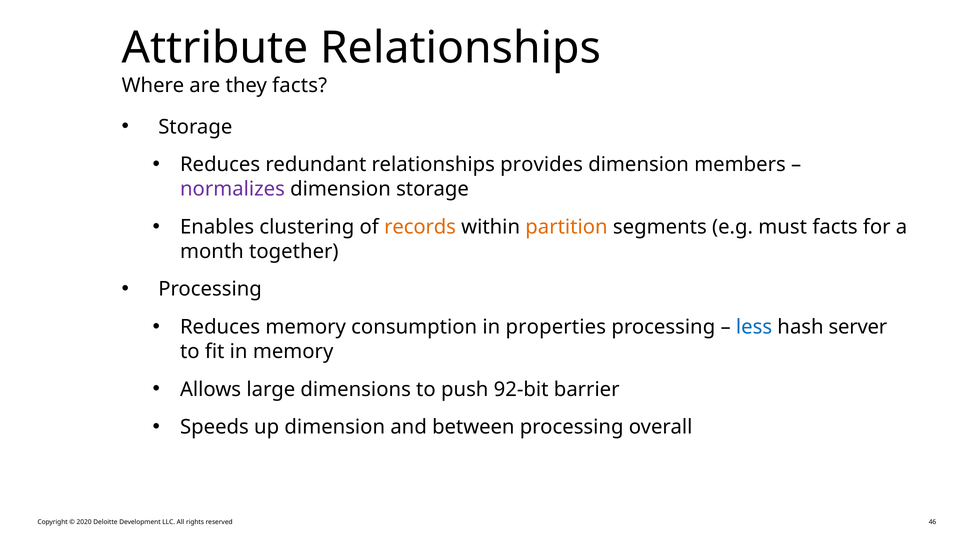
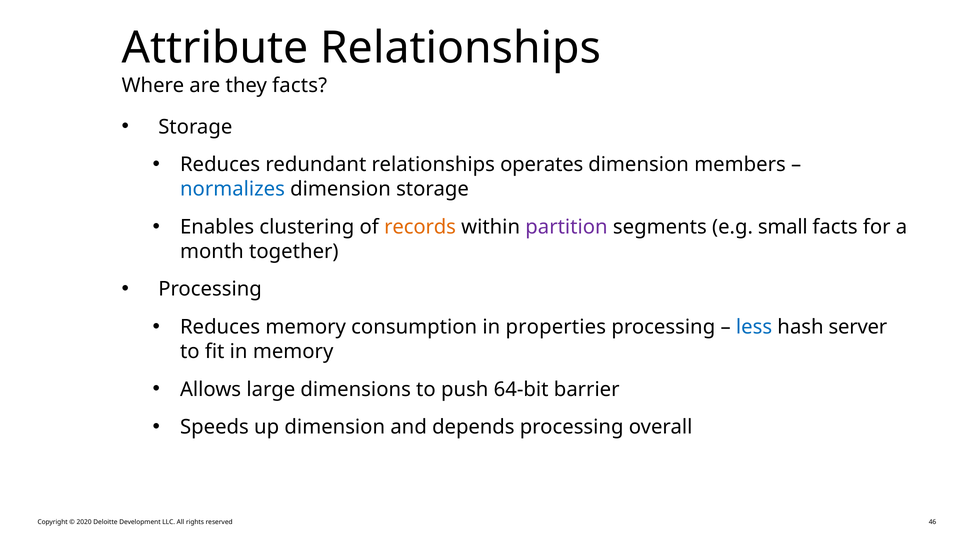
provides: provides -> operates (542, 165)
normalizes colour: purple -> blue (232, 189)
partition colour: orange -> purple (567, 227)
must: must -> small (783, 227)
92-bit: 92-bit -> 64-bit (521, 389)
between: between -> depends (473, 427)
